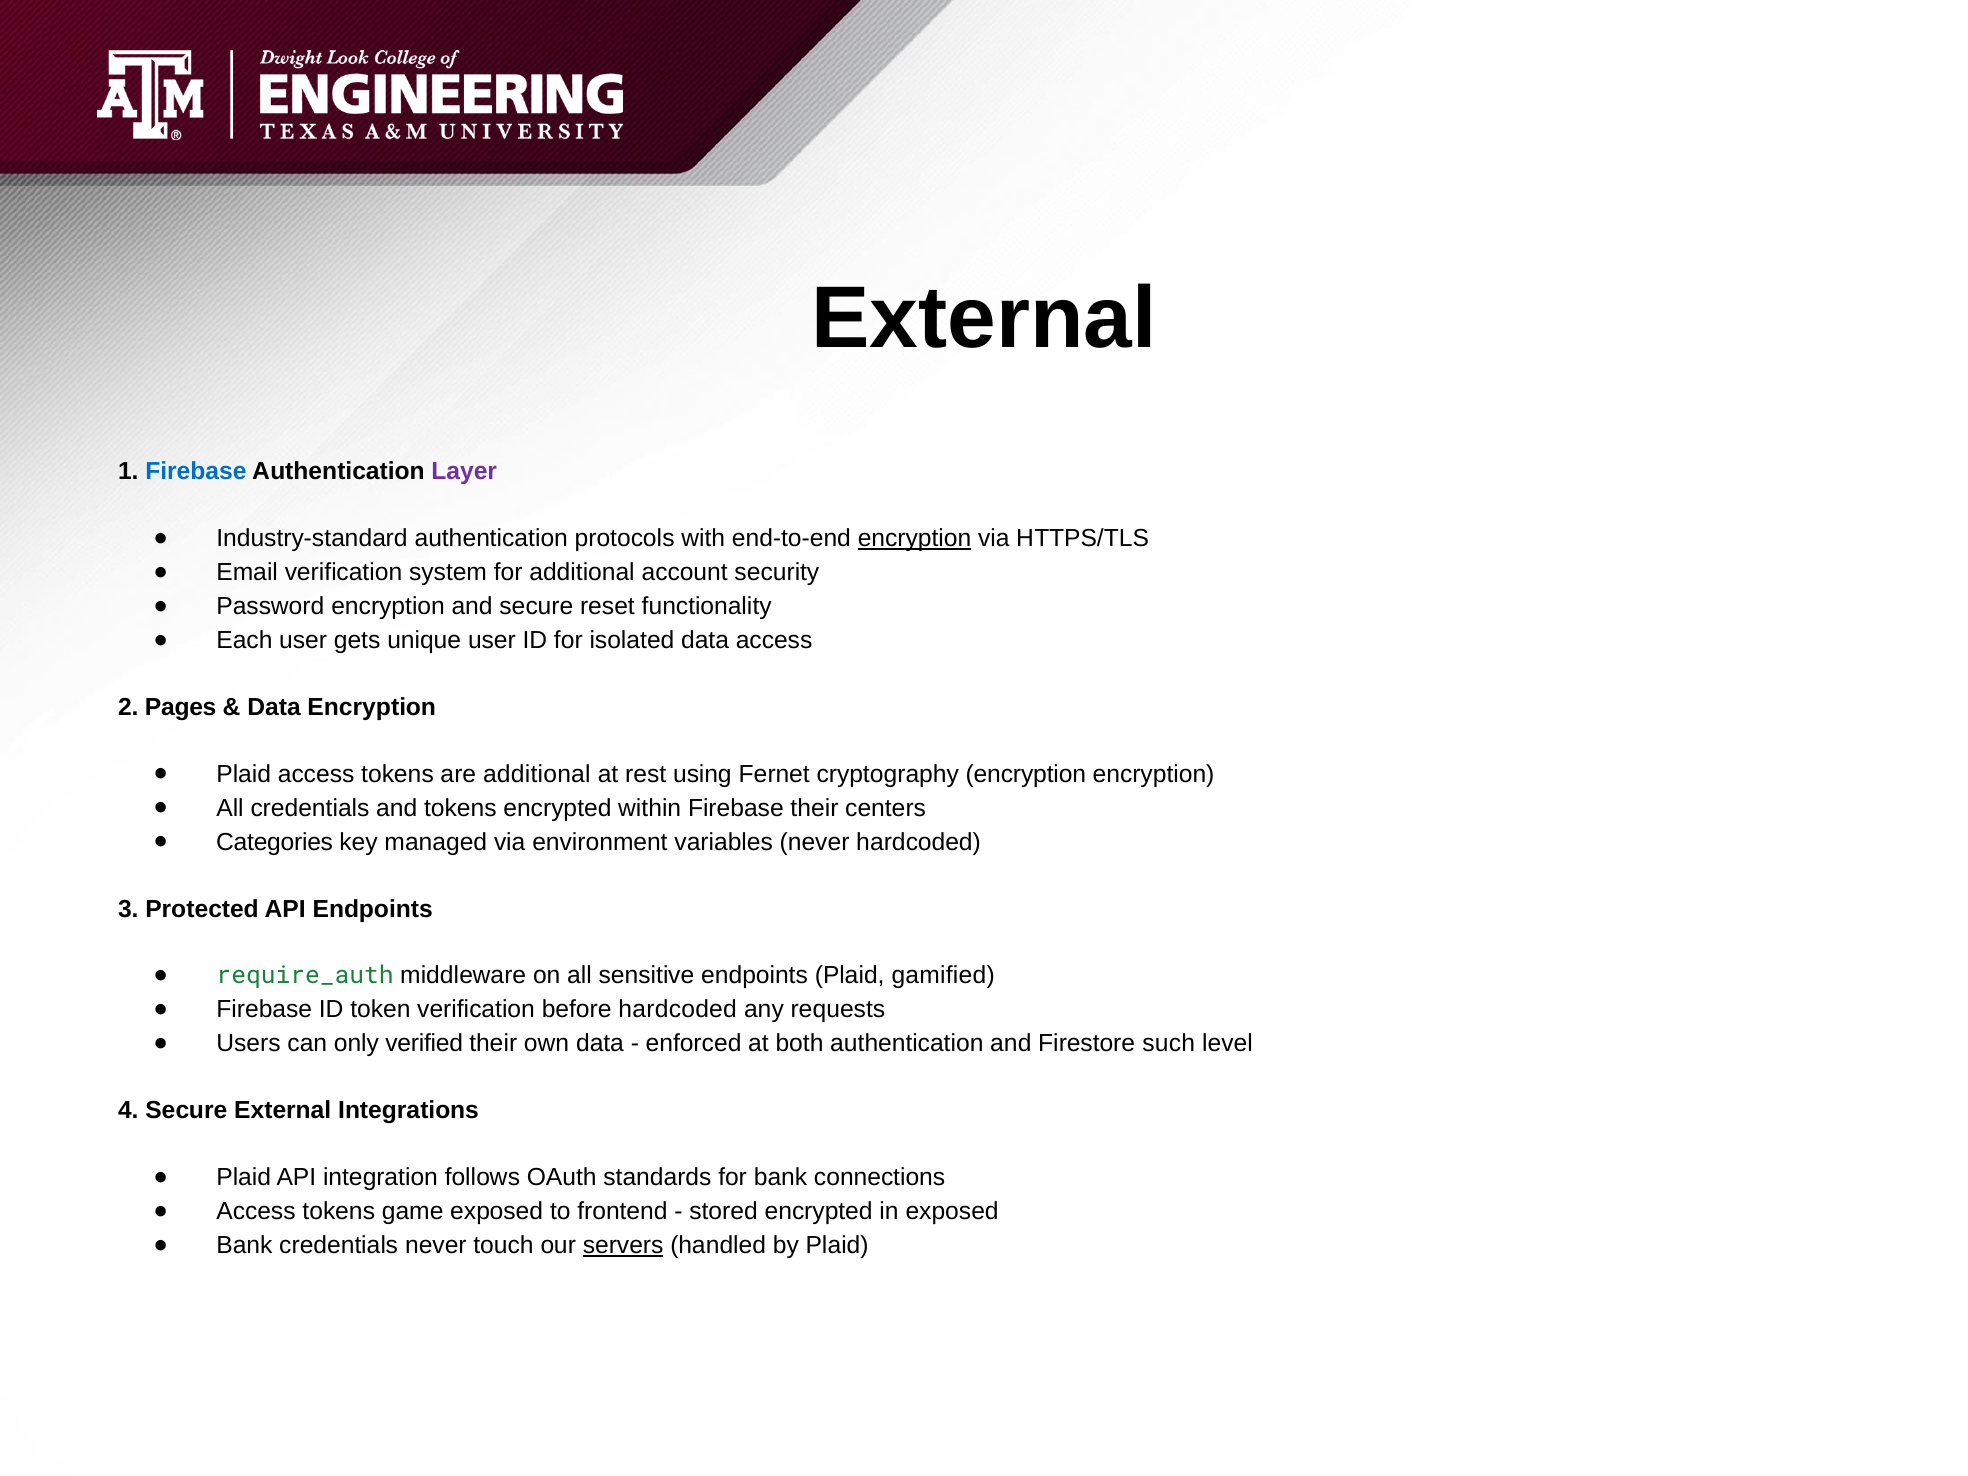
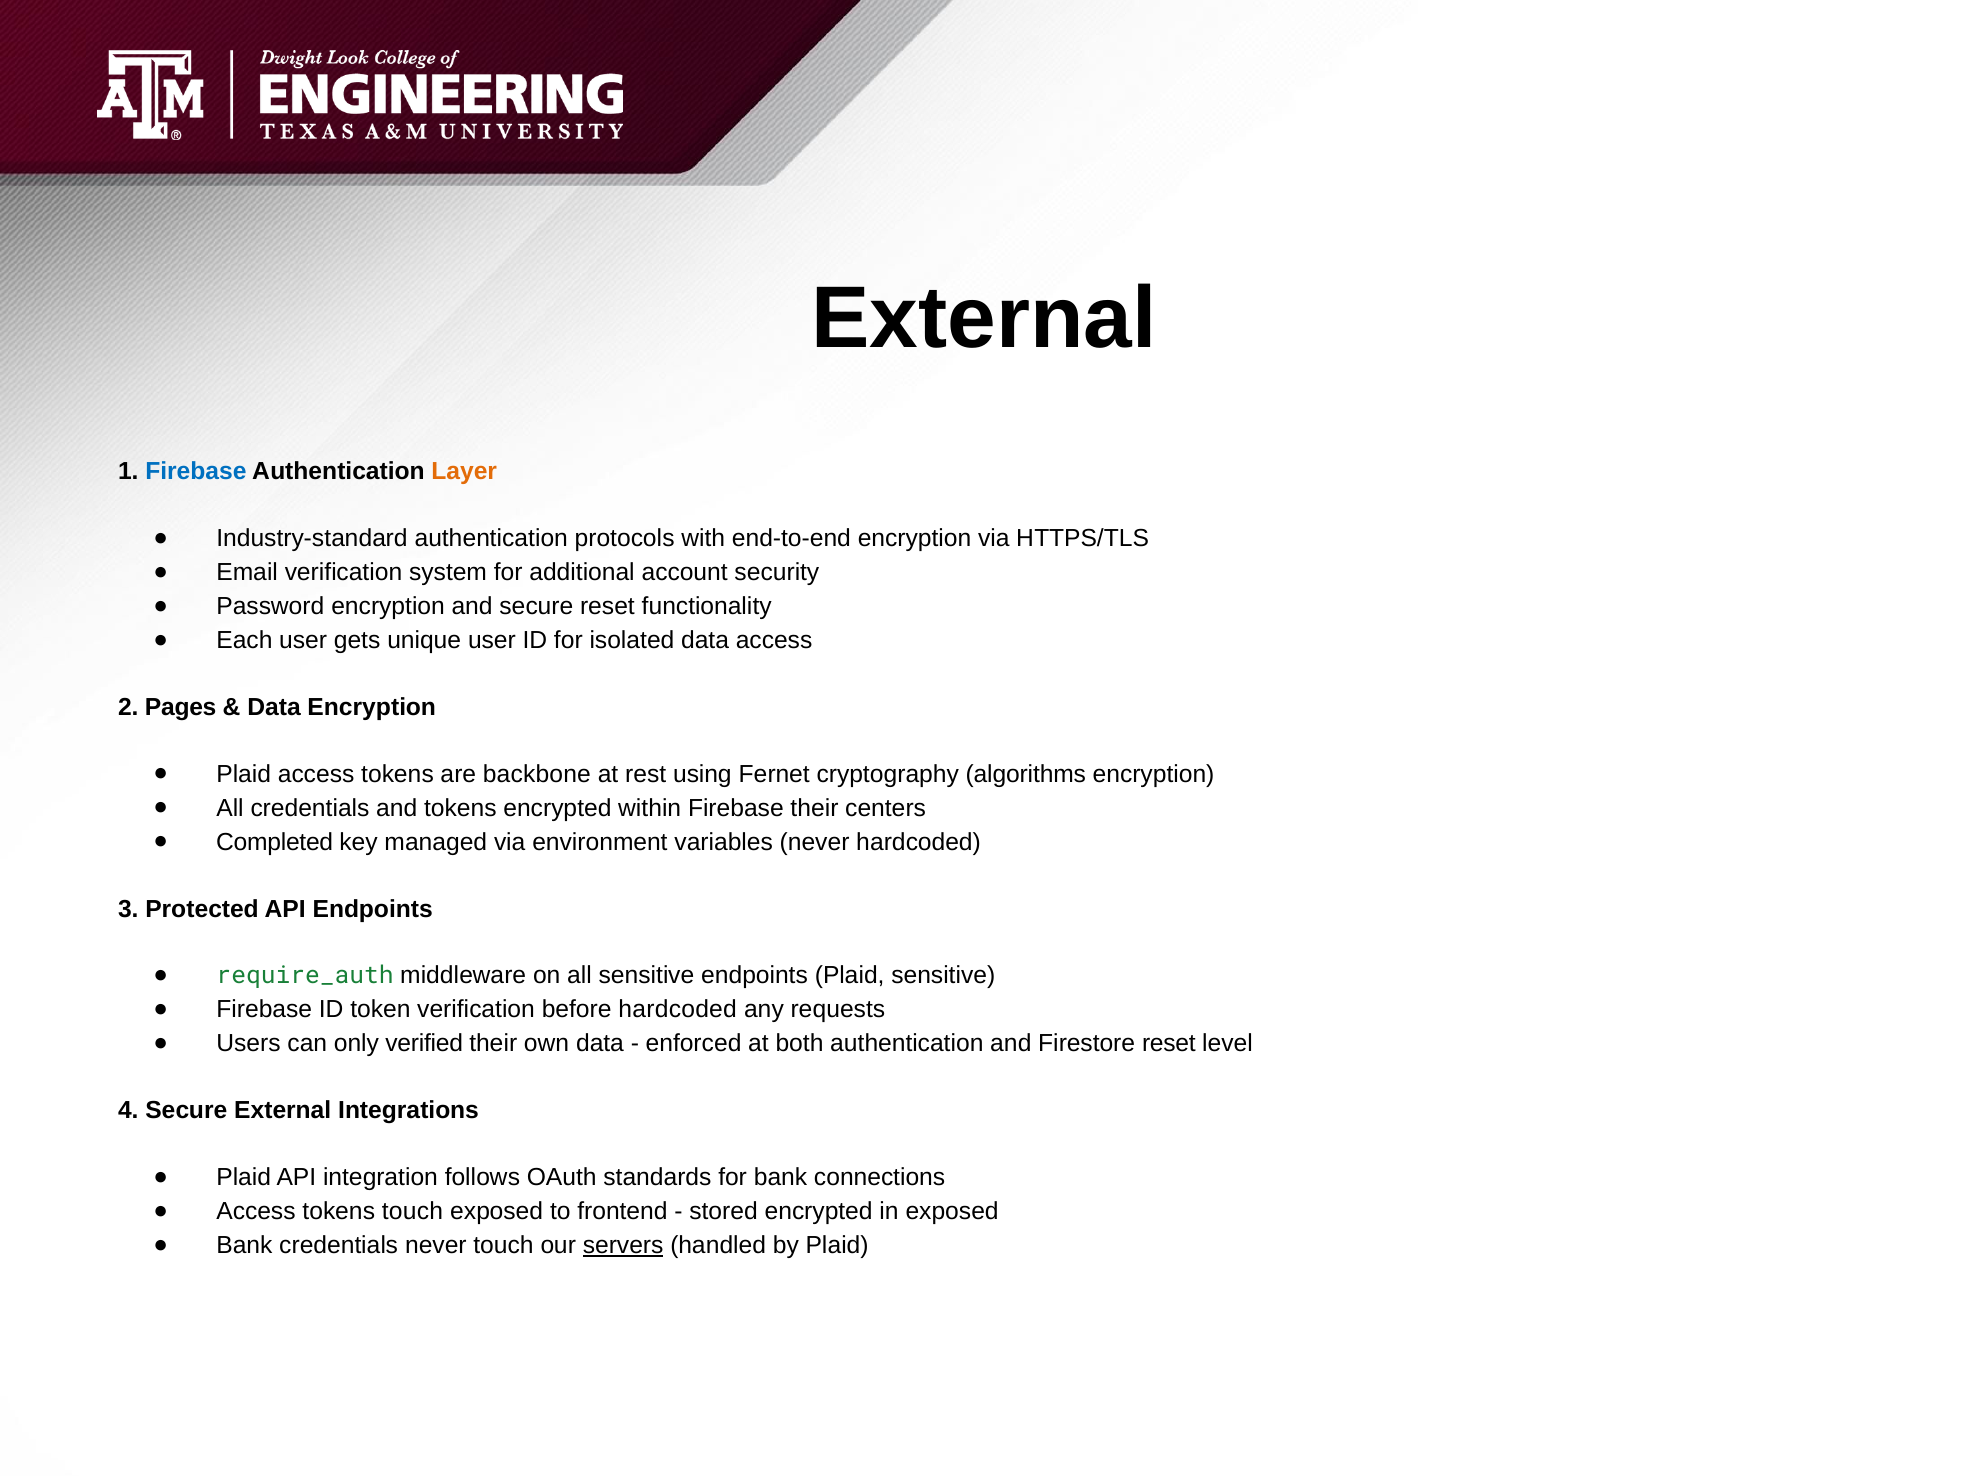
Layer colour: purple -> orange (464, 472)
encryption underline: present -> none (914, 539)
are additional: additional -> backbone (537, 774)
cryptography encryption: encryption -> algorithms (1026, 774)
Categories: Categories -> Completed (275, 842)
Plaid gamified: gamified -> sensitive (943, 976)
Firestore such: such -> reset (1169, 1044)
tokens game: game -> touch (413, 1211)
